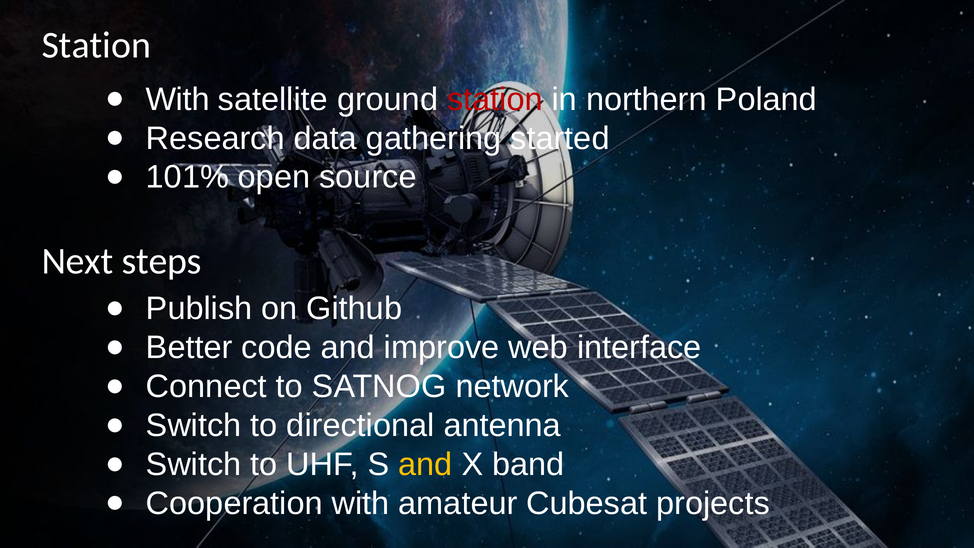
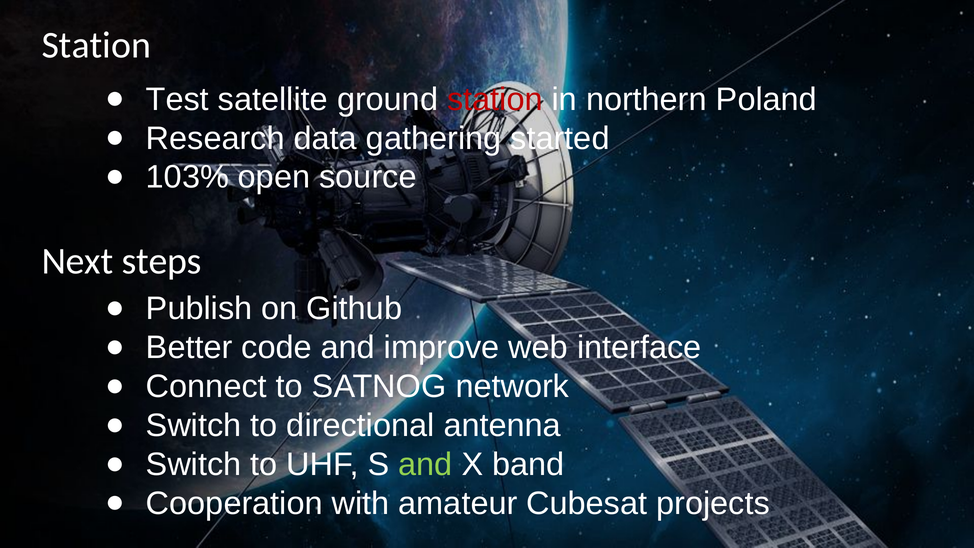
With: With -> Test (177, 99)
101%: 101% -> 103% (187, 177)
and colour: yellow -> light green (425, 465)
